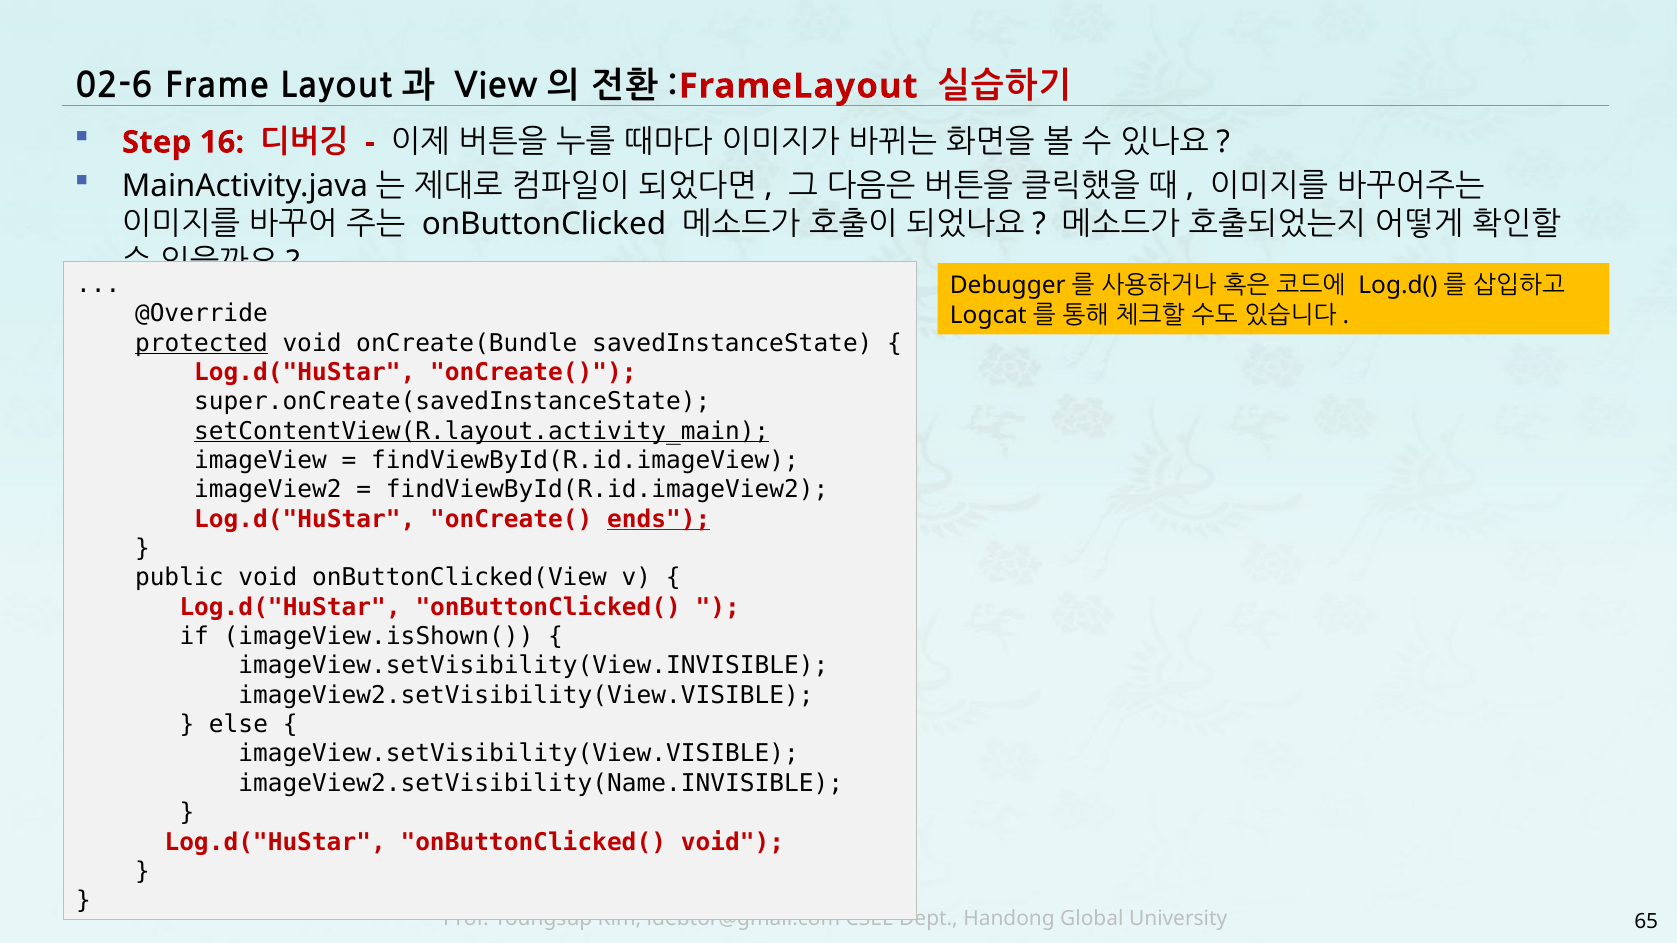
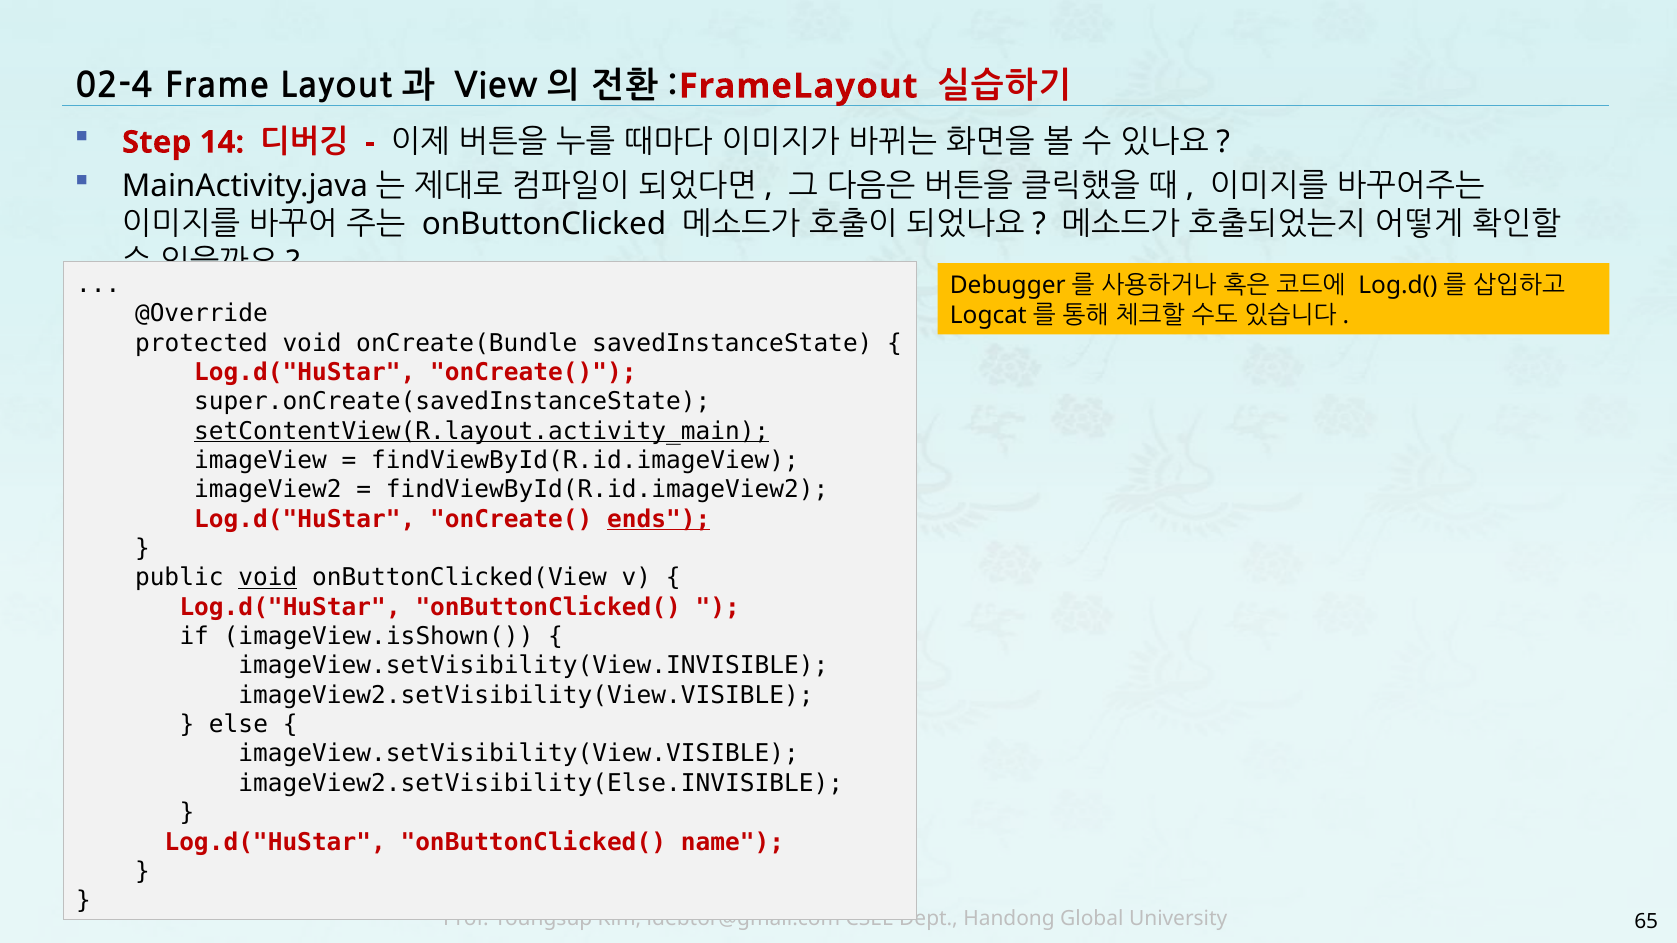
02-6: 02-6 -> 02-4 (114, 86)
16: 16 -> 14 (222, 142)
protected underline: present -> none (201, 343)
void underline: none -> present (268, 578)
imageView2.setVisibility(Name.INVISIBLE: imageView2.setVisibility(Name.INVISIBLE -> imageView2.setVisibility(Else.INVISIBLE (541, 784)
onButtonClicked( void: void -> name (732, 842)
